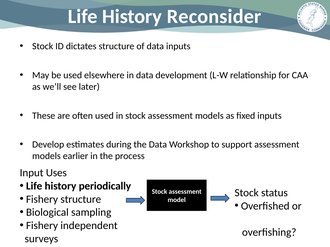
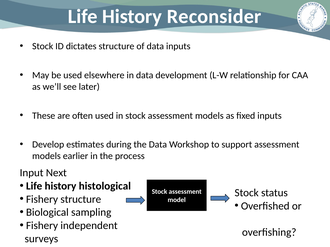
Uses: Uses -> Next (56, 173)
periodically: periodically -> histological (105, 186)
